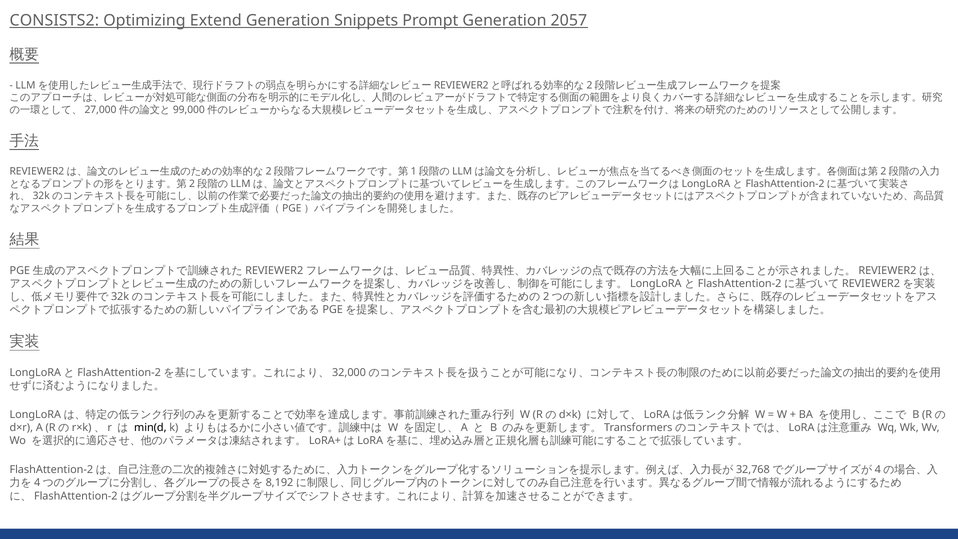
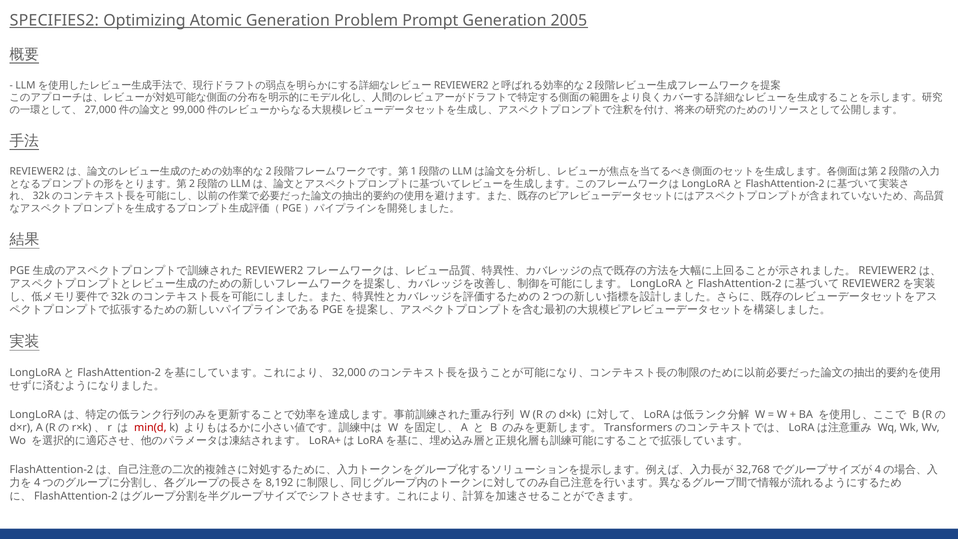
CONSISTS2: CONSISTS2 -> SPECIFIES2 (54, 20)
Extend: Extend -> Atomic (216, 20)
Snippets: Snippets -> Problem (366, 20)
2057: 2057 -> 2005 (569, 20)
min(d colour: black -> red (150, 428)
